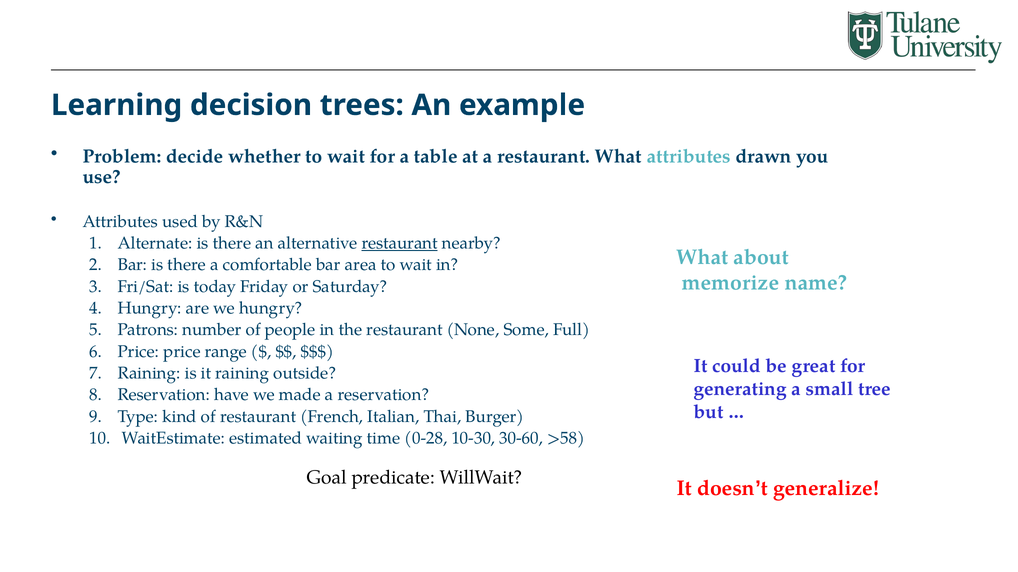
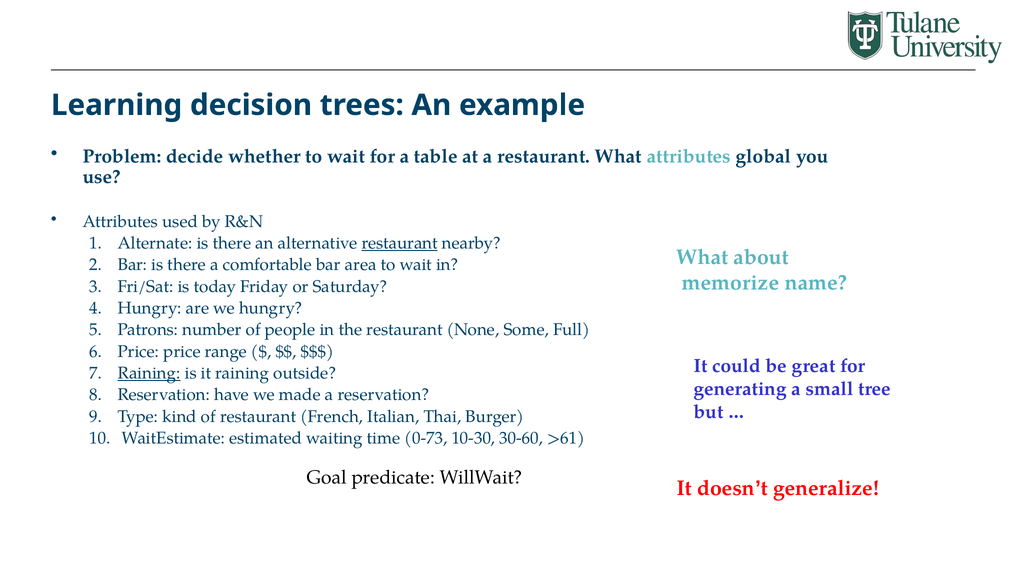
drawn: drawn -> global (764, 157)
Raining underline: none -> present (149, 374)
0-28: 0-28 -> 0-73 (426, 439)
>58: >58 -> >61 (566, 439)
